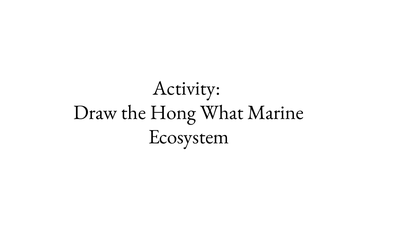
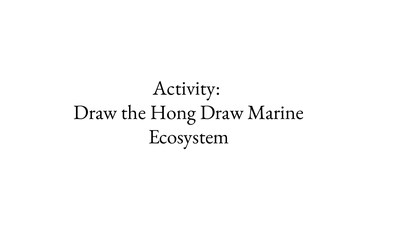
Hong What: What -> Draw (222, 113)
